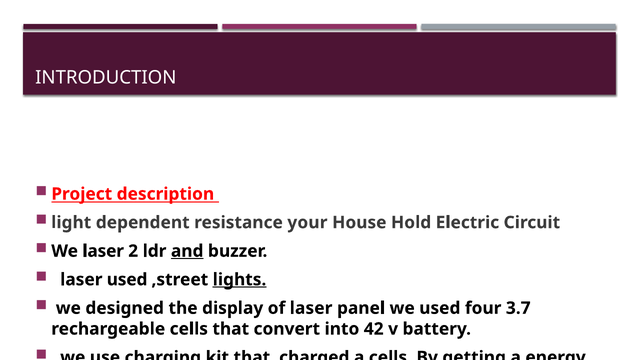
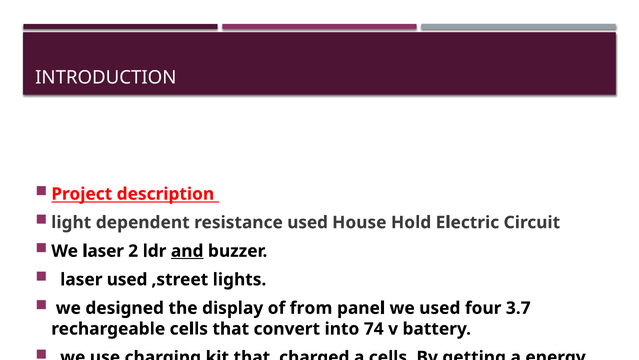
resistance your: your -> used (308, 222)
lights underline: present -> none (240, 279)
of laser: laser -> from (311, 308)
42: 42 -> 74 (374, 328)
